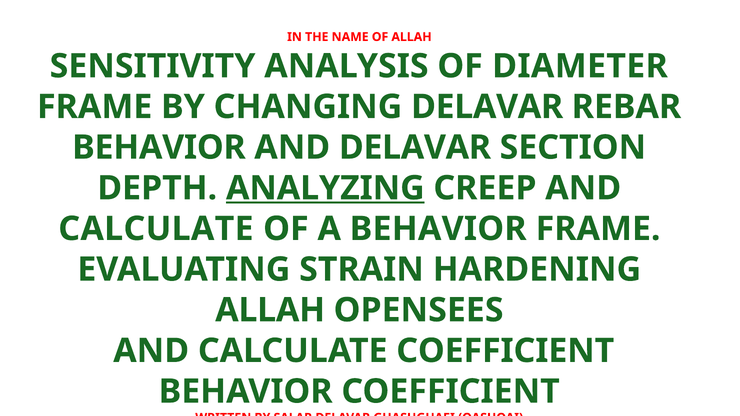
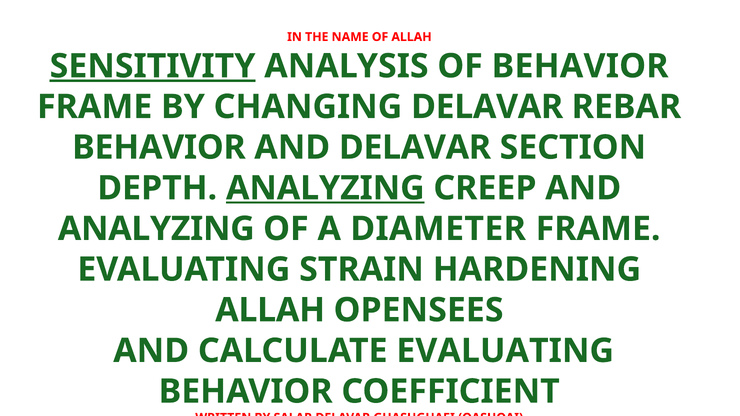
SENSITIVITY underline: none -> present (153, 66)
OF DIAMETER: DIAMETER -> BEHAVIOR (580, 66)
CALCULATE: CALCULATE -> ANALYZING (156, 229)
A BEHAVIOR: BEHAVIOR -> DIAMETER (438, 229)
CALCULATE COEFFICIENT: COEFFICIENT -> EVALUATING (505, 351)
